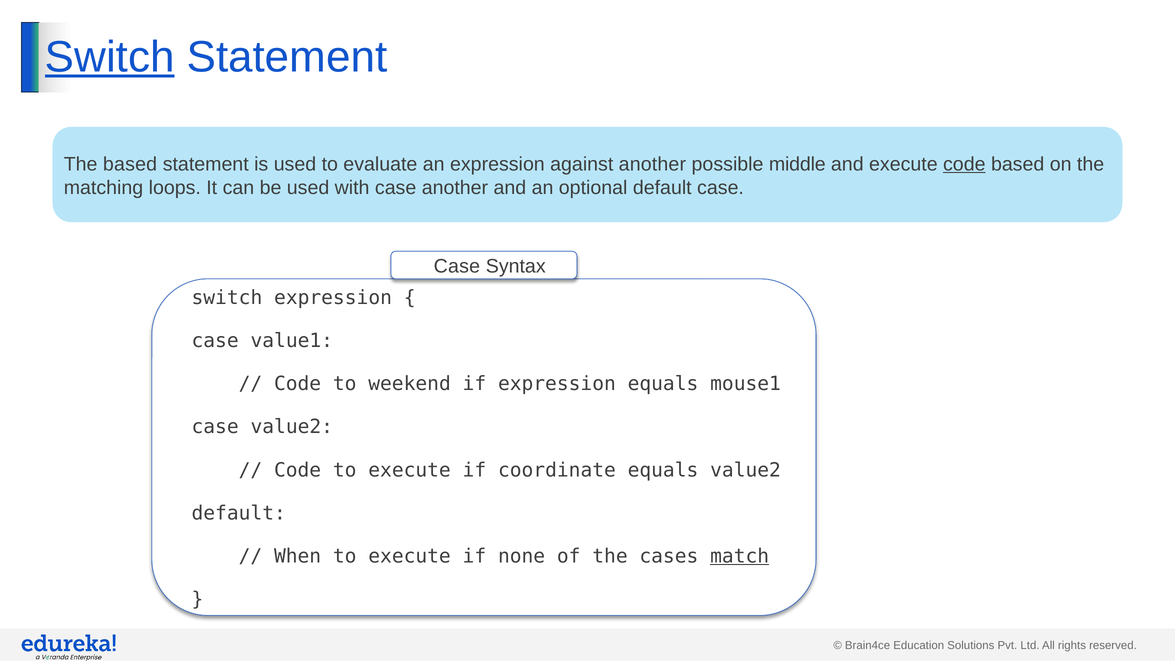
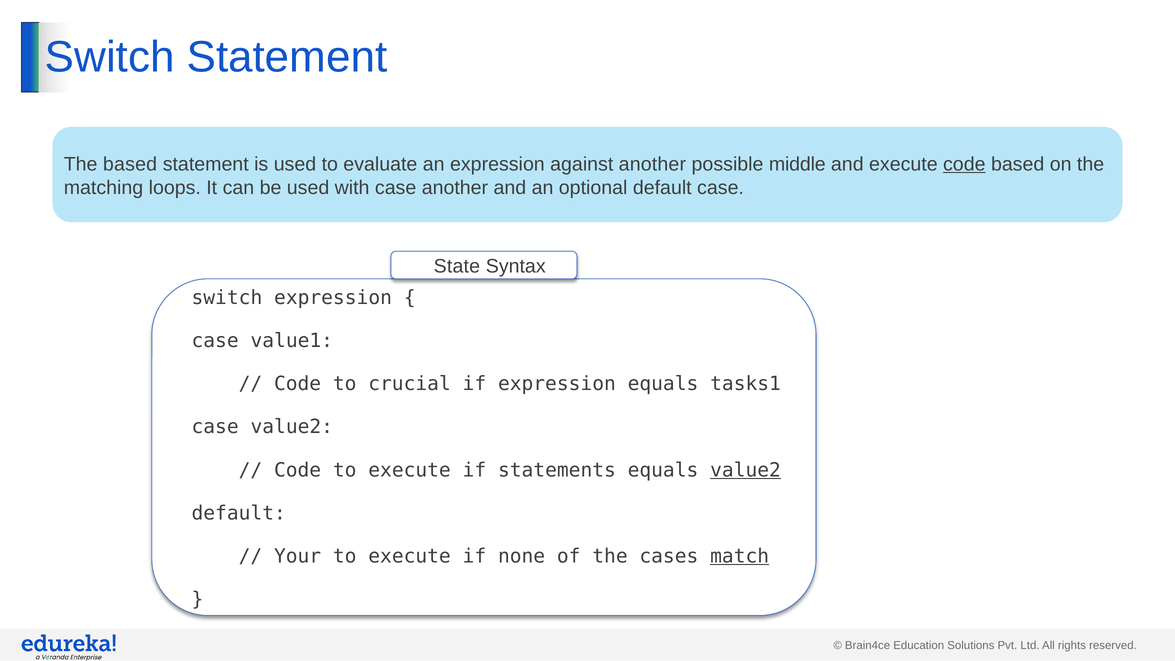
Switch underline: present -> none (110, 57)
Case: Case -> State (457, 266)
weekend: weekend -> crucial (410, 384)
mouse1: mouse1 -> tasks1 (746, 384)
coordinate: coordinate -> statements (557, 470)
value2 underline: none -> present (746, 470)
When: When -> Your (298, 556)
